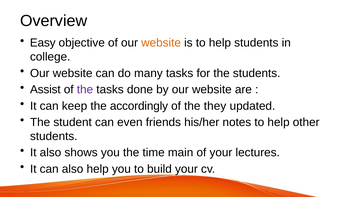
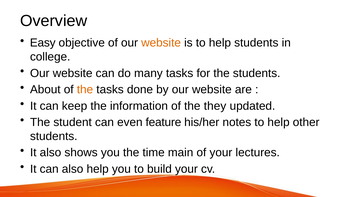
Assist: Assist -> About (45, 90)
the colour: purple -> orange (85, 90)
accordingly: accordingly -> information (139, 106)
friends: friends -> feature (163, 123)
